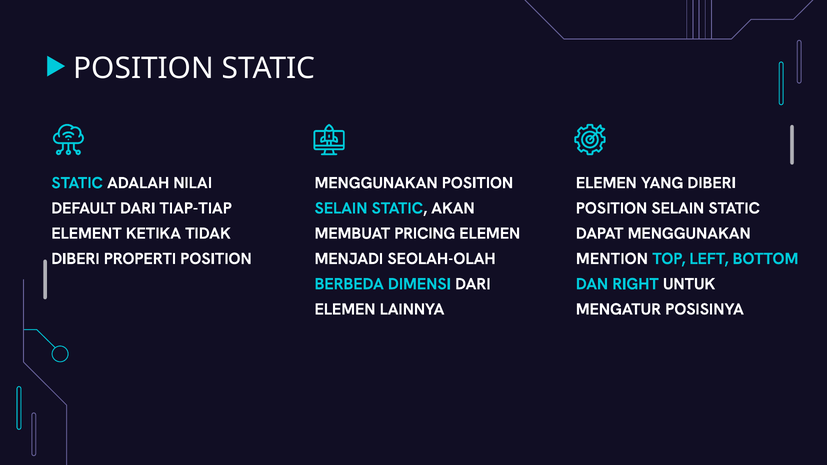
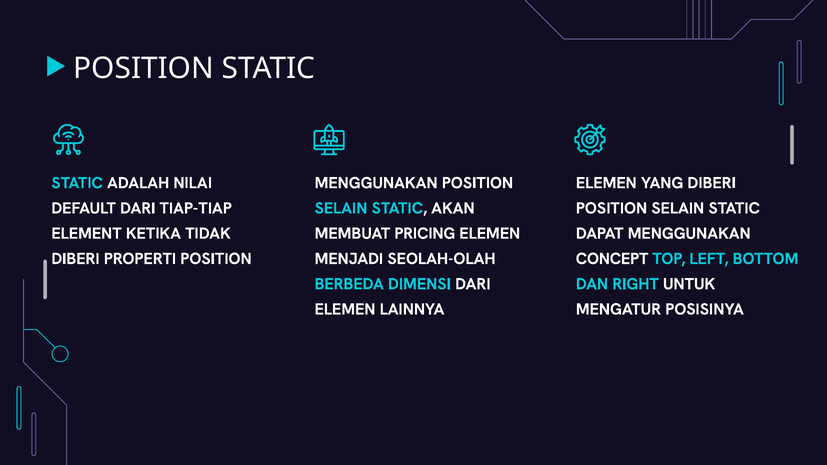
MENTION: MENTION -> CONCEPT (612, 259)
